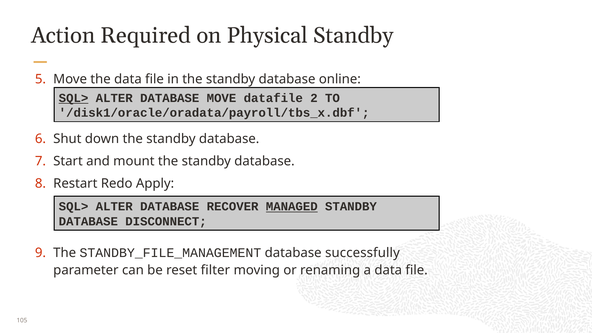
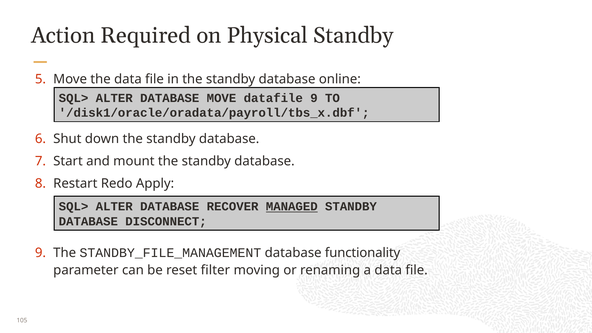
SQL> underline: present -> none (74, 98)
datafile 2: 2 -> 9 (314, 98)
successfully: successfully -> functionality (363, 253)
